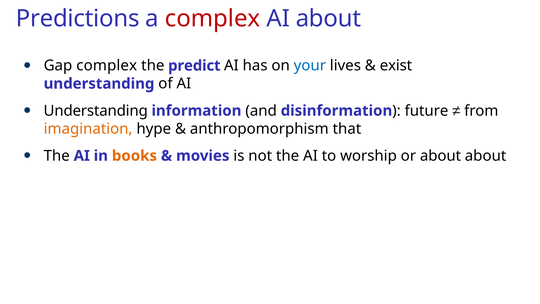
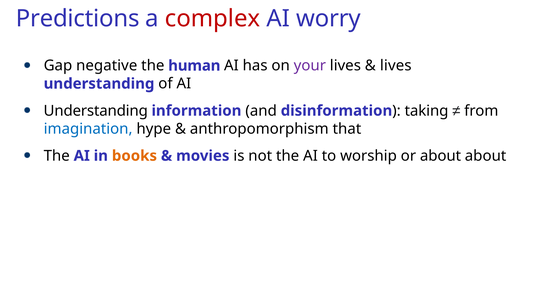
AI about: about -> worry (328, 19)
Gap complex: complex -> negative (107, 66)
predict: predict -> human (194, 66)
your colour: blue -> purple (310, 66)
exist: exist -> lives (396, 66)
future: future -> taking (427, 111)
imagination colour: orange -> blue (88, 129)
